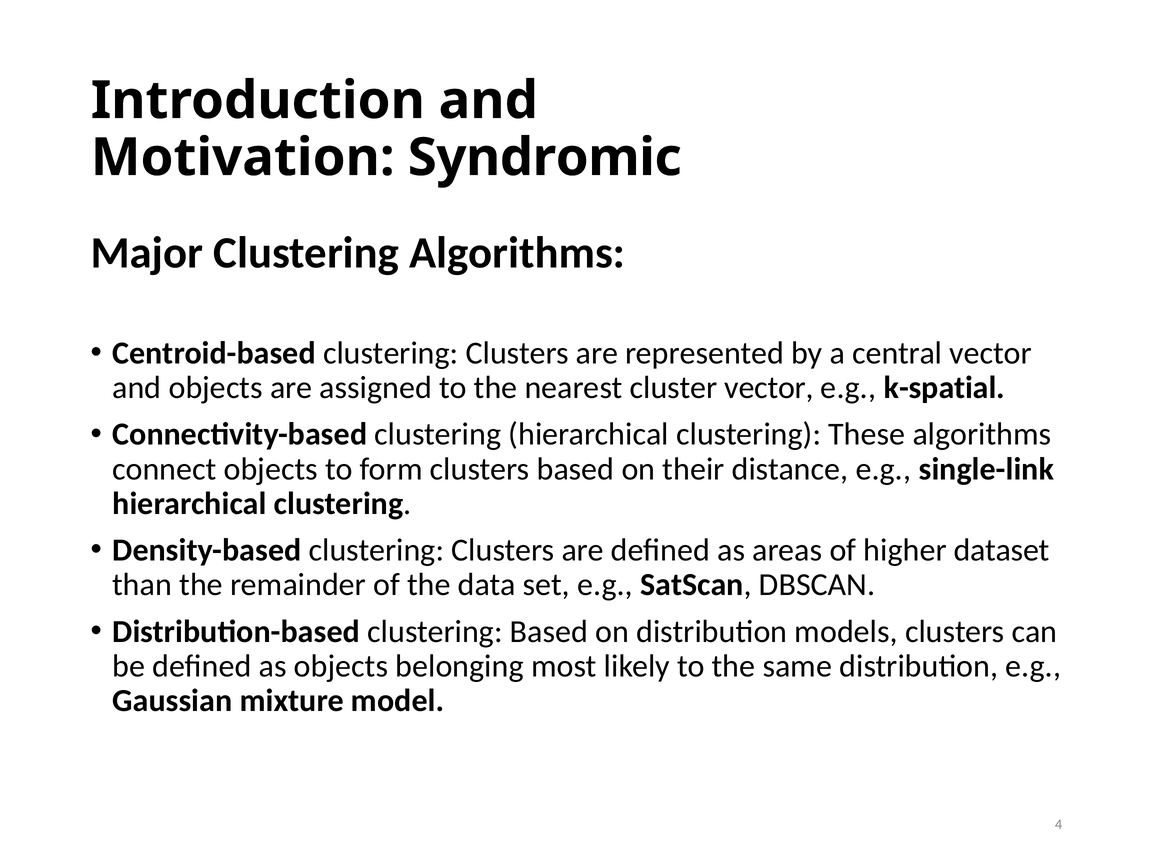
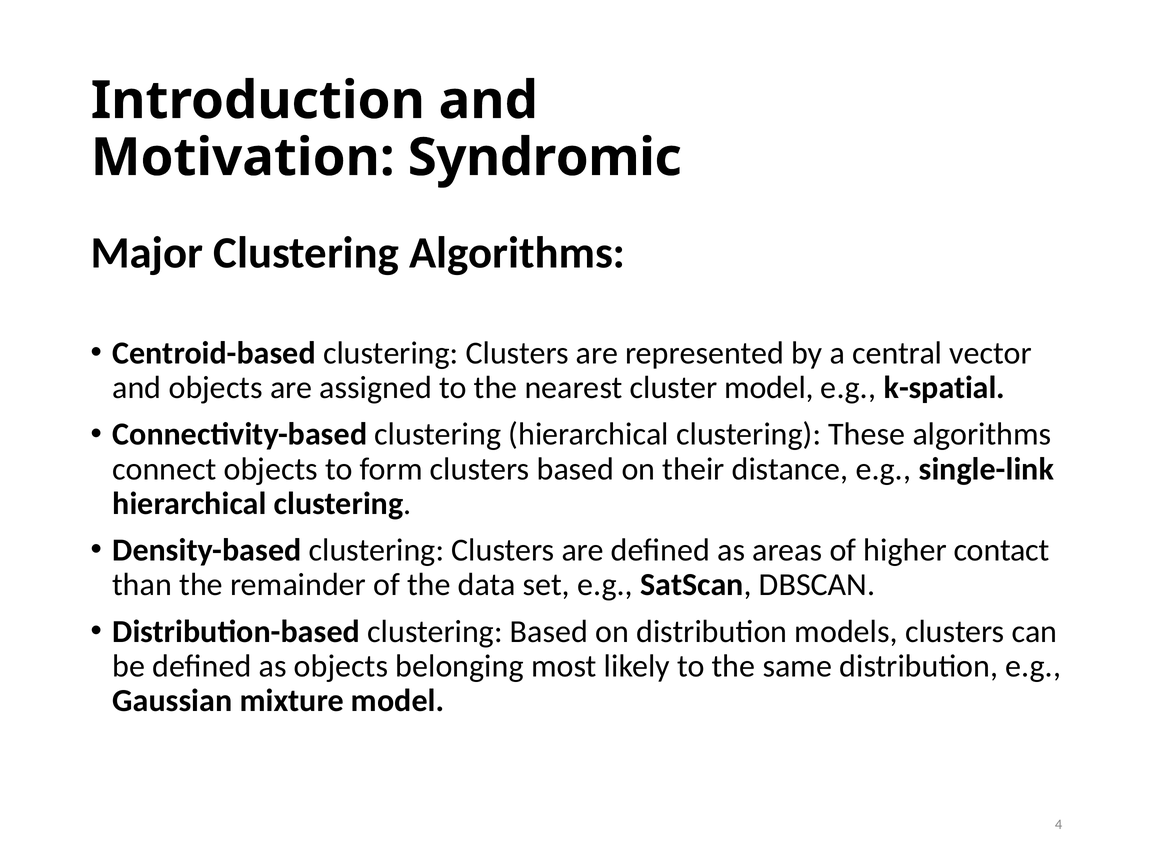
cluster vector: vector -> model (769, 388)
dataset: dataset -> contact (1002, 551)
